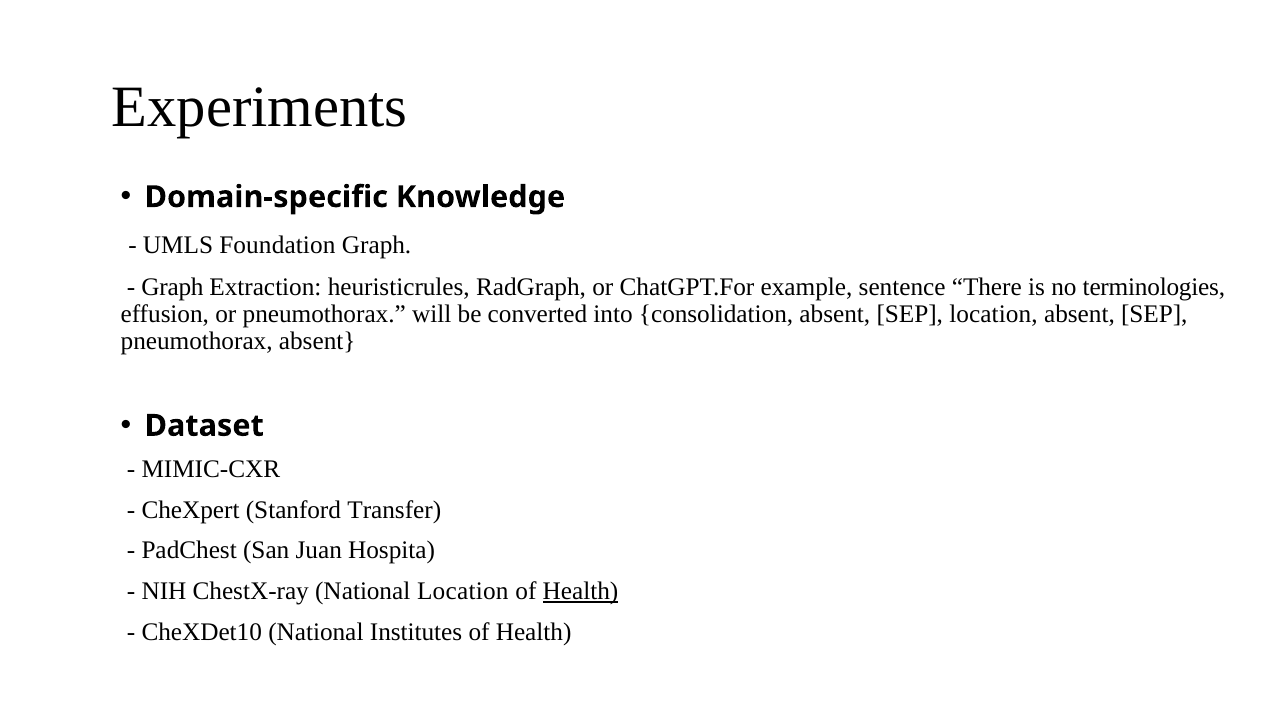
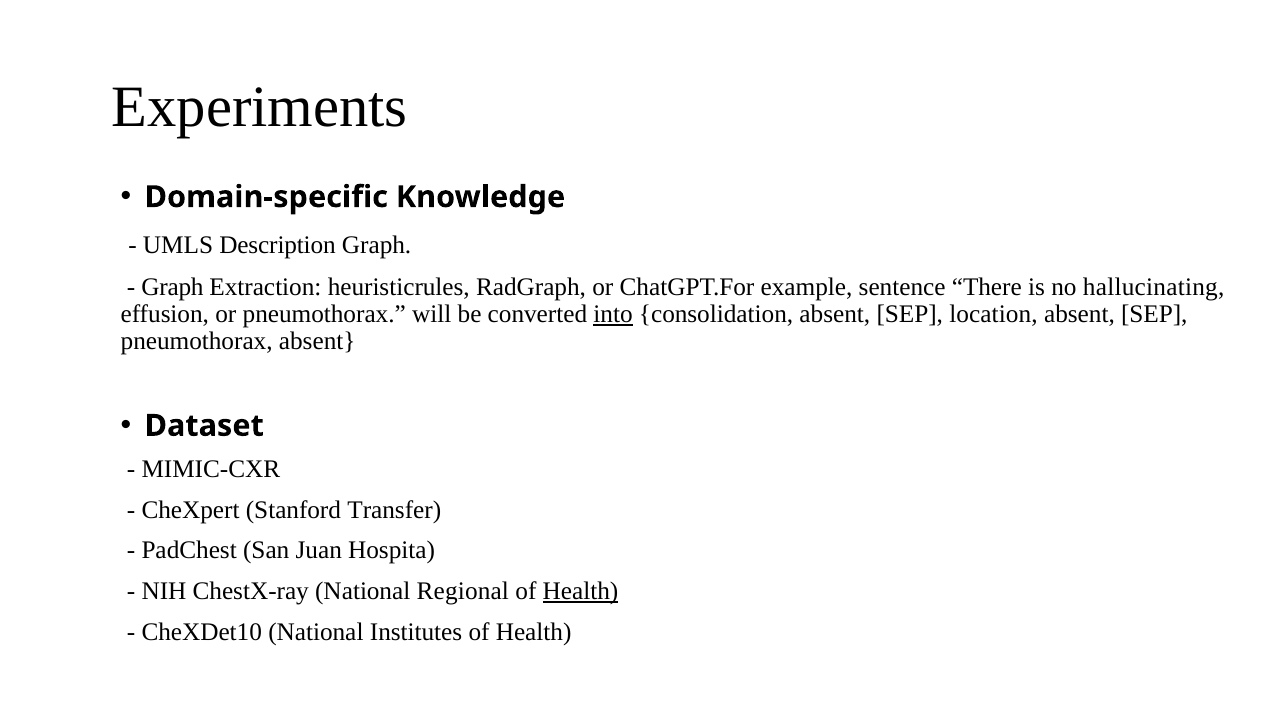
Foundation: Foundation -> Description (278, 245)
terminologies: terminologies -> hallucinating (1154, 287)
into underline: none -> present (613, 314)
National Location: Location -> Regional (463, 591)
